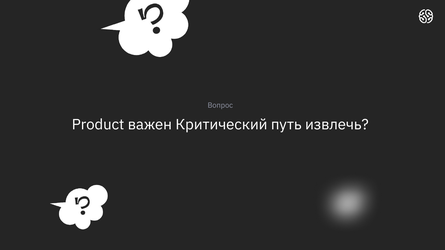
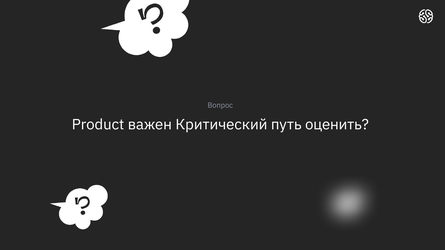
извлечь: извлечь -> оценить (337, 125)
